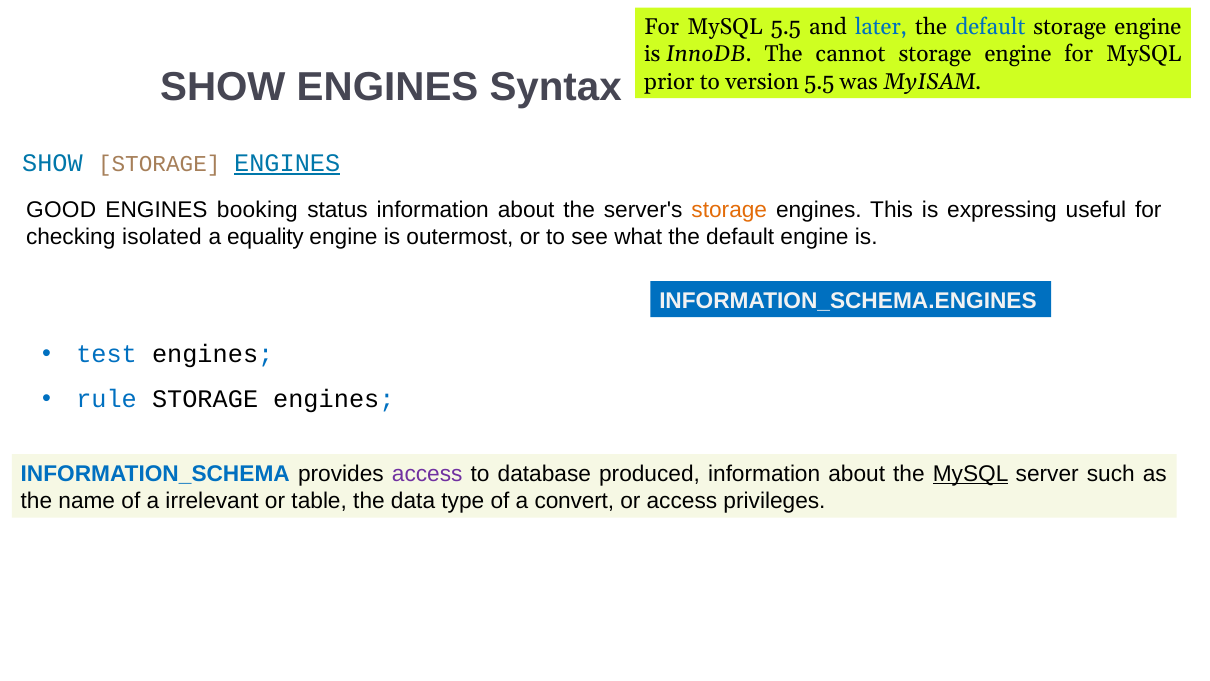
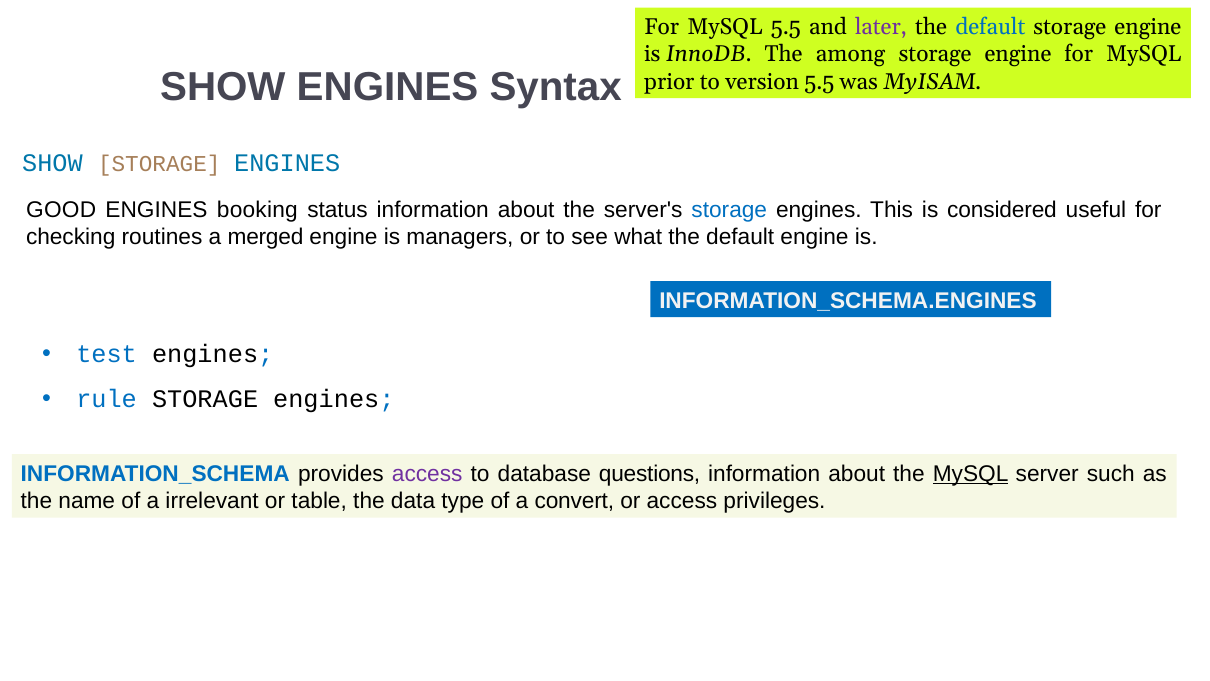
later colour: blue -> purple (881, 27)
cannot: cannot -> among (851, 54)
ENGINES underline: present -> none (287, 163)
storage colour: orange -> blue (729, 210)
expressing: expressing -> considered (1002, 210)
isolated: isolated -> routines (162, 237)
equality: equality -> merged (265, 237)
outermost: outermost -> managers (460, 237)
produced: produced -> questions (650, 474)
